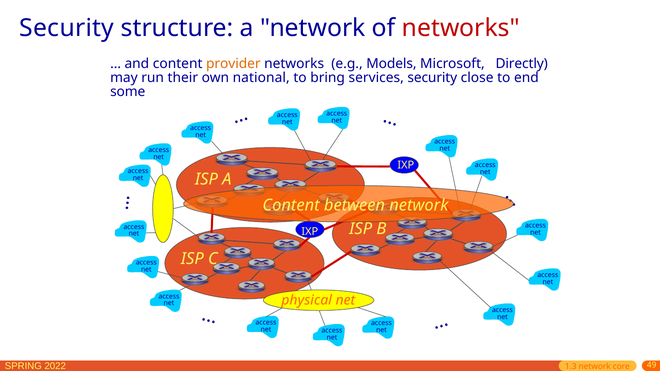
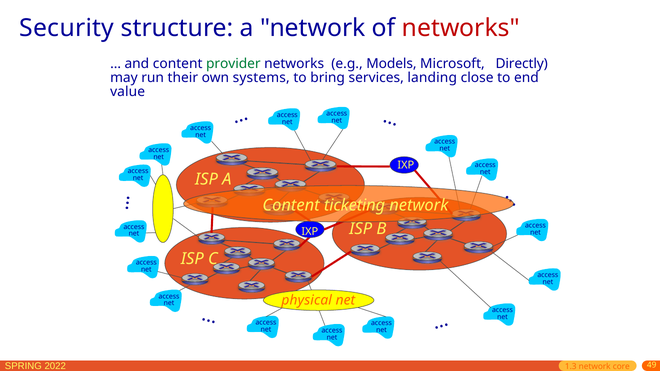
provider colour: orange -> green (233, 64)
national: national -> systems (261, 78)
services security: security -> landing (432, 78)
some: some -> value (128, 92)
between: between -> ticketing (355, 205)
